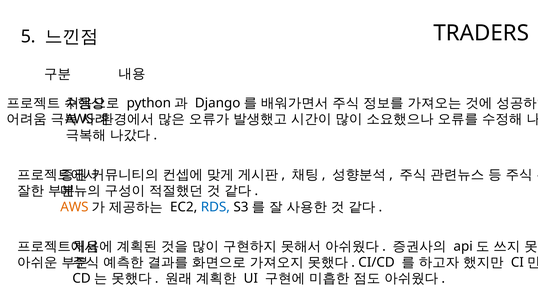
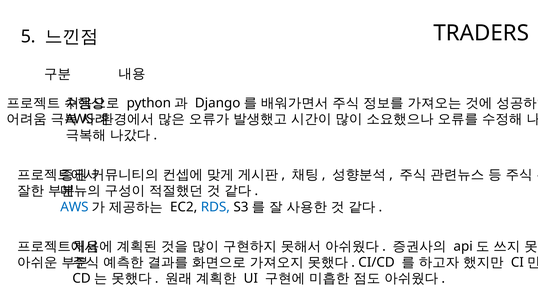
AWS colour: orange -> blue (74, 207)
